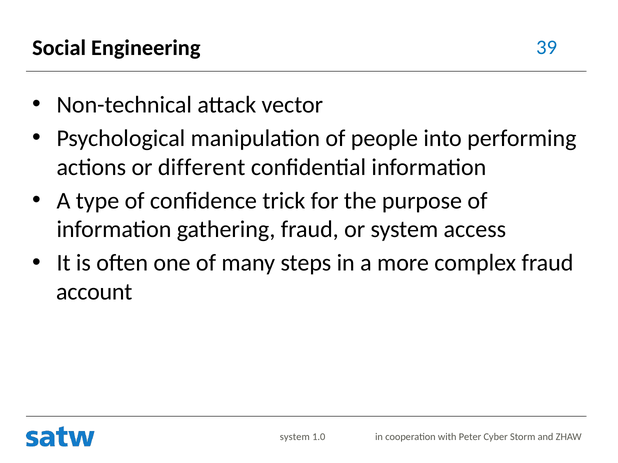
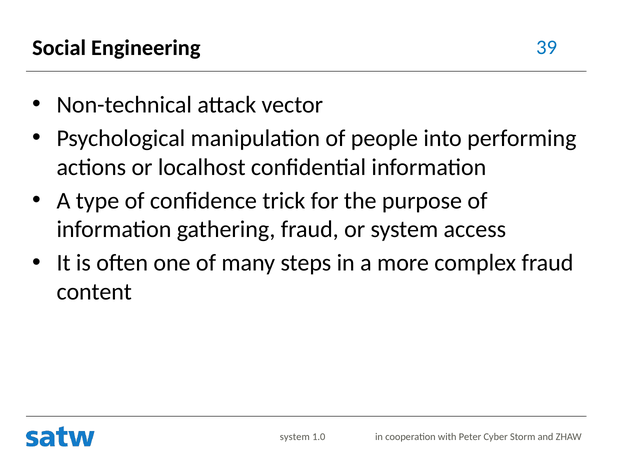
different: different -> localhost (202, 167)
account: account -> content (94, 292)
